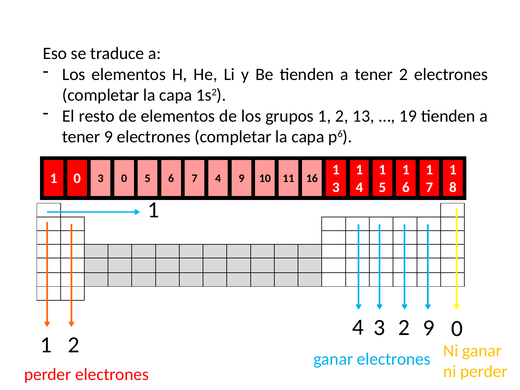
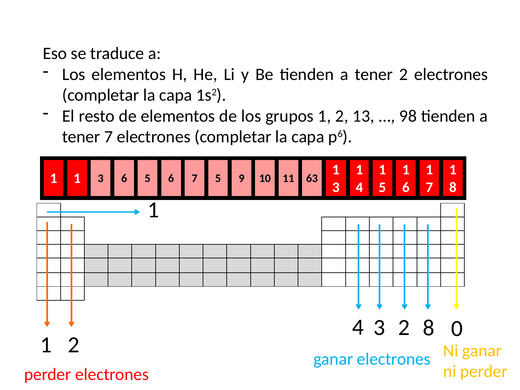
19: 19 -> 98 (408, 116)
tener 9: 9 -> 7 (108, 137)
1 0: 0 -> 1 (77, 178)
3 0: 0 -> 6 (124, 178)
7 4: 4 -> 5 (218, 178)
16: 16 -> 63 (312, 178)
3 9: 9 -> 8 (429, 328)
